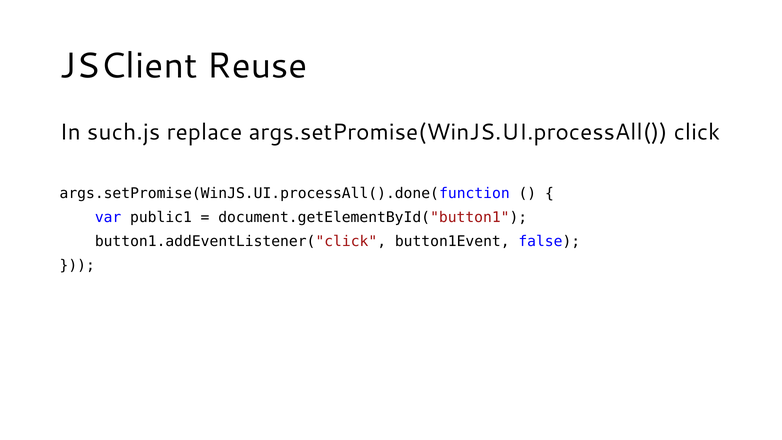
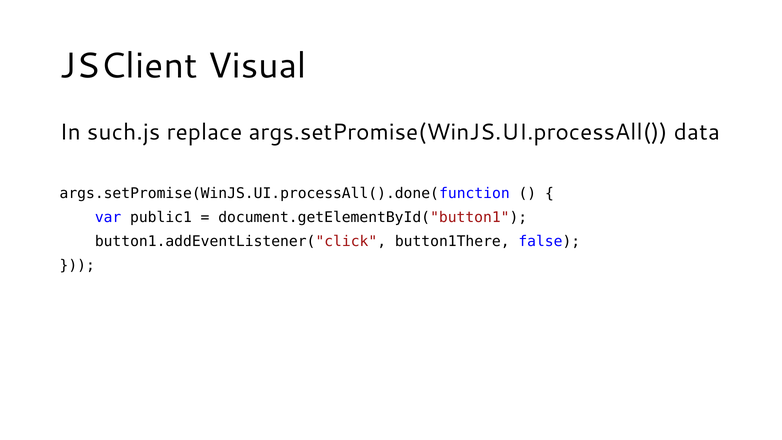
Reuse: Reuse -> Visual (257, 66)
click: click -> data (697, 132)
button1Event: button1Event -> button1There (452, 241)
